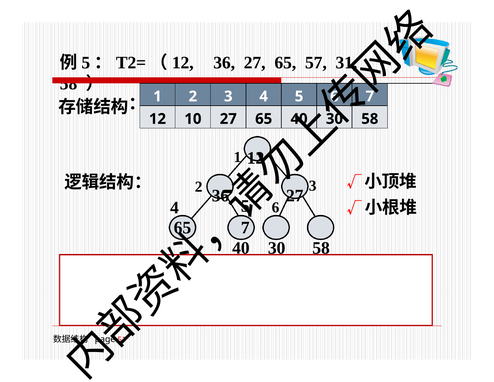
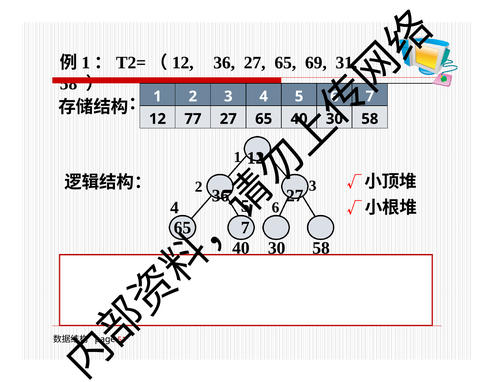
5: 5 -> 1 (86, 63)
57: 57 -> 69 (316, 63)
10: 10 -> 77 (193, 119)
